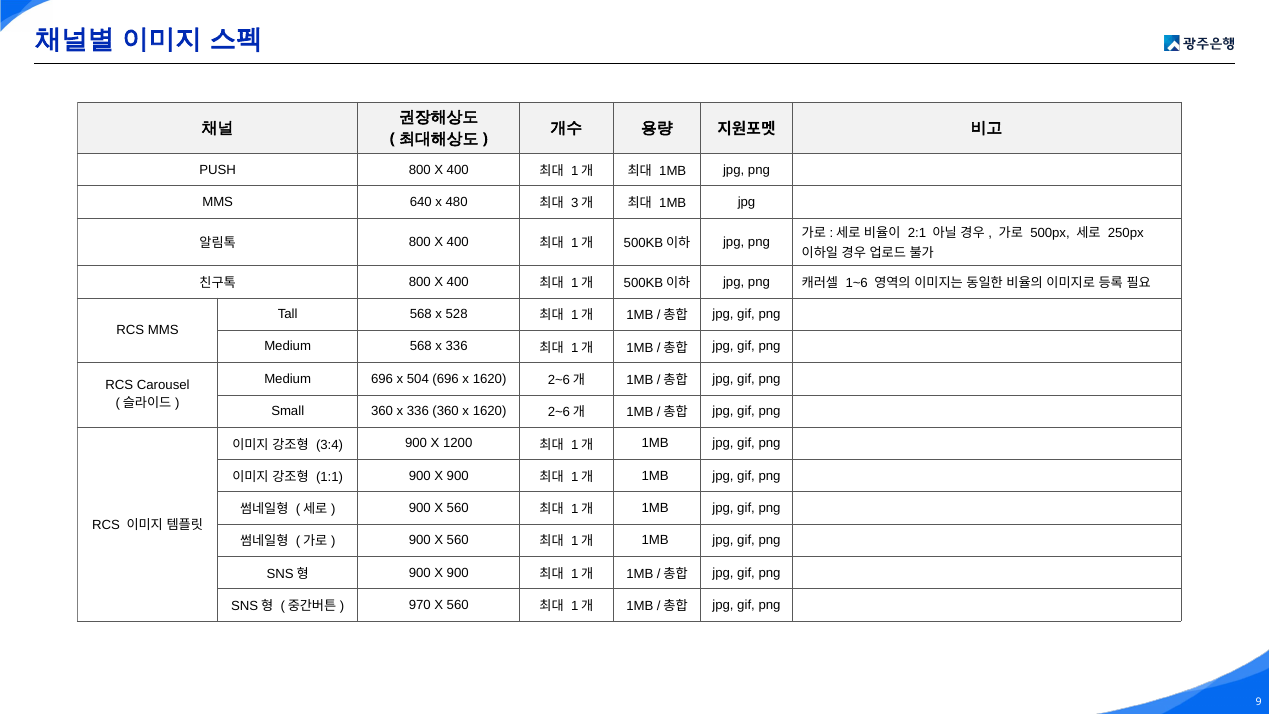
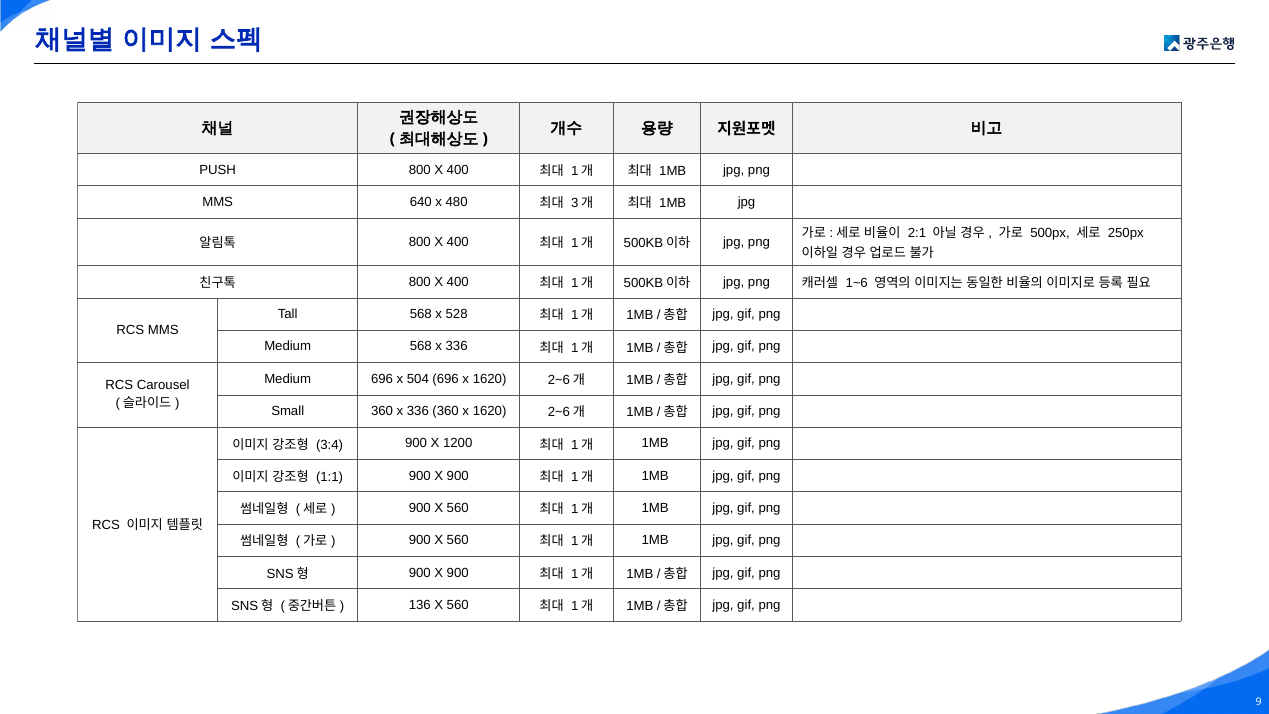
970: 970 -> 136 (420, 605)
